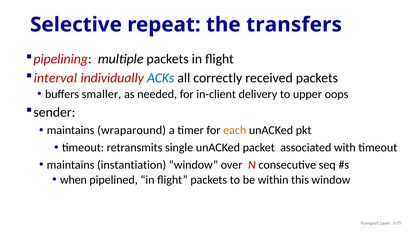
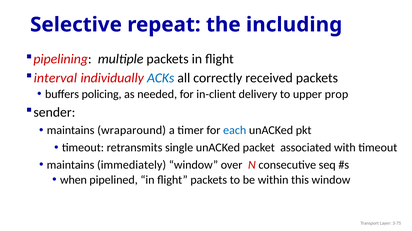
transfers: transfers -> including (294, 25)
smaller: smaller -> policing (102, 94)
oops: oops -> prop (336, 94)
each colour: orange -> blue (235, 131)
instantiation: instantiation -> immediately (132, 165)
